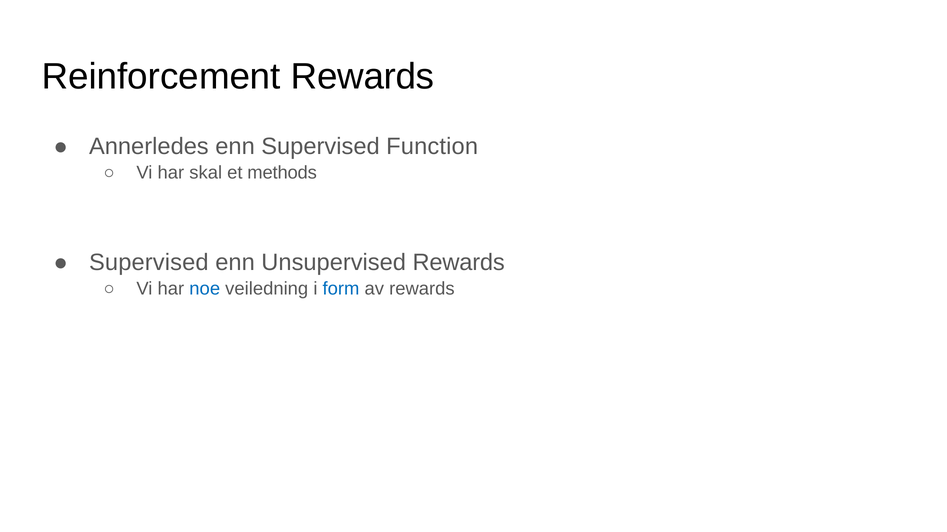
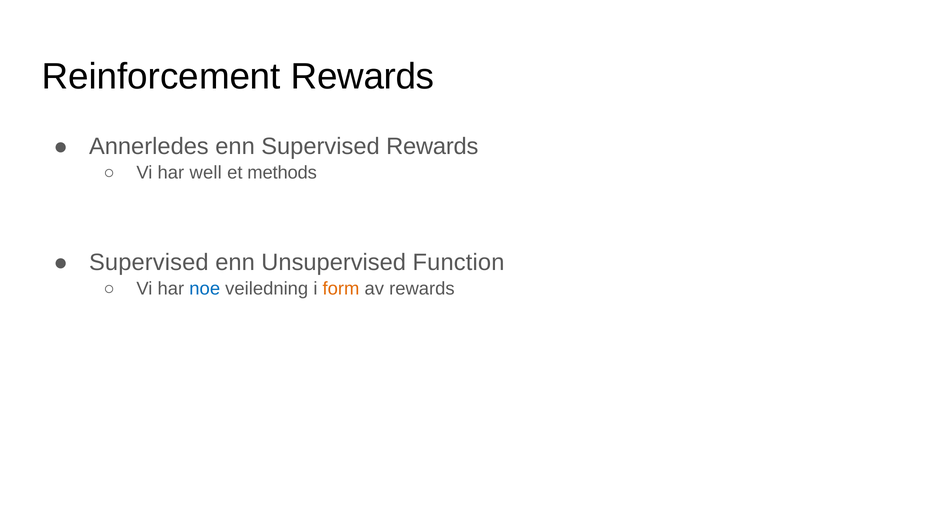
Supervised Function: Function -> Rewards (432, 146)
skal: skal -> well (206, 173)
Unsupervised Rewards: Rewards -> Function (459, 263)
form colour: blue -> orange (341, 289)
